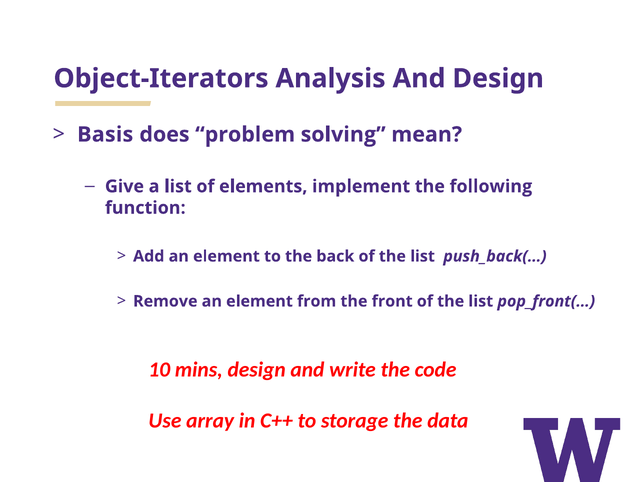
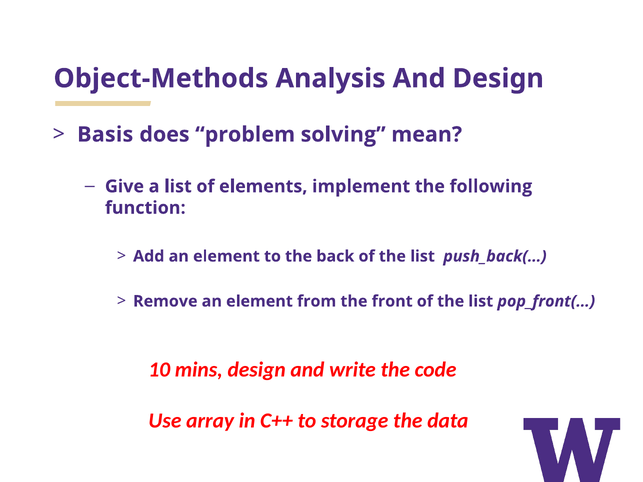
Object-Iterators: Object-Iterators -> Object-Methods (161, 78)
